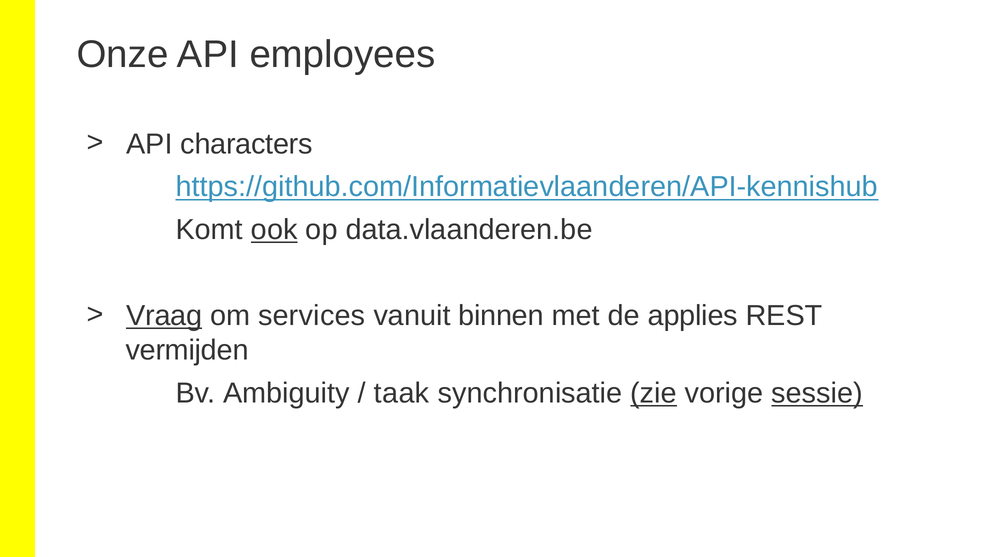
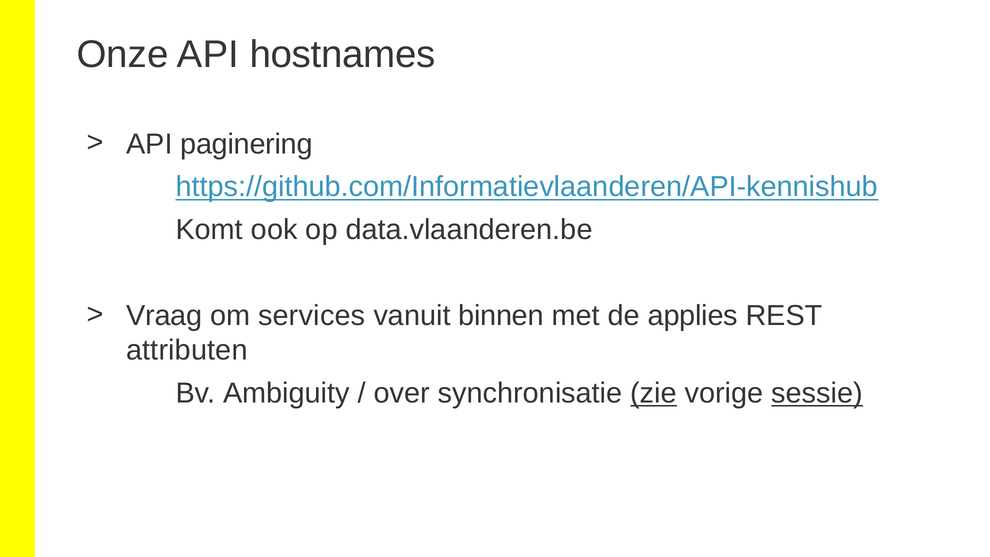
employees: employees -> hostnames (343, 55)
characters: characters -> paginering (247, 144)
ook underline: present -> none (274, 230)
Vraag underline: present -> none (164, 316)
vermijden: vermijden -> attributen (187, 350)
taak: taak -> over (402, 393)
